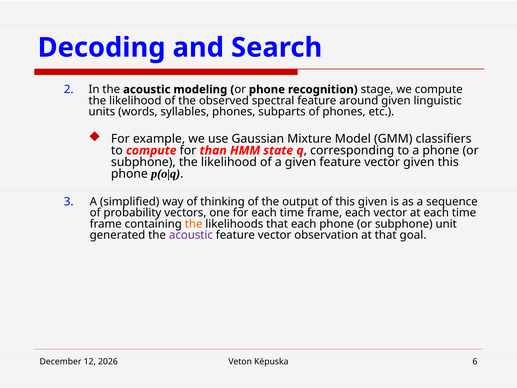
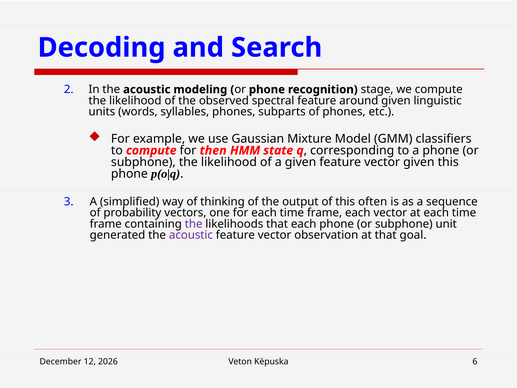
than: than -> then (213, 150)
this given: given -> often (373, 202)
the colour: orange -> purple (194, 224)
